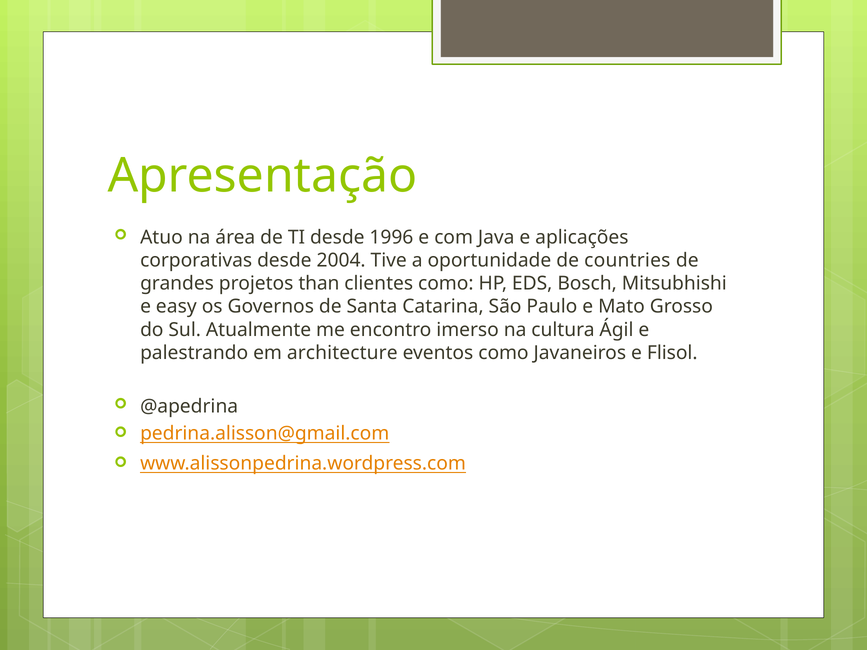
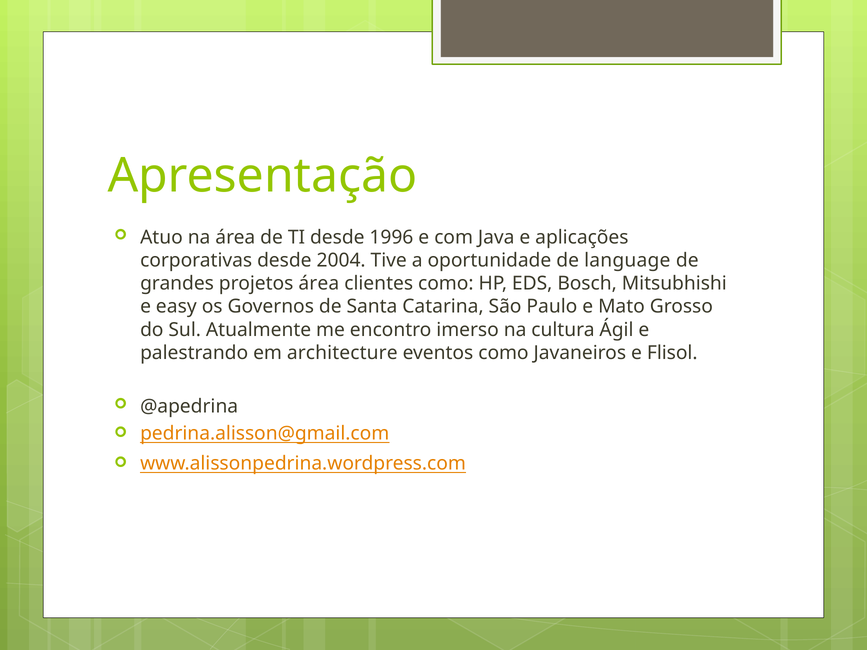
countries: countries -> language (627, 261)
projetos than: than -> área (319, 284)
